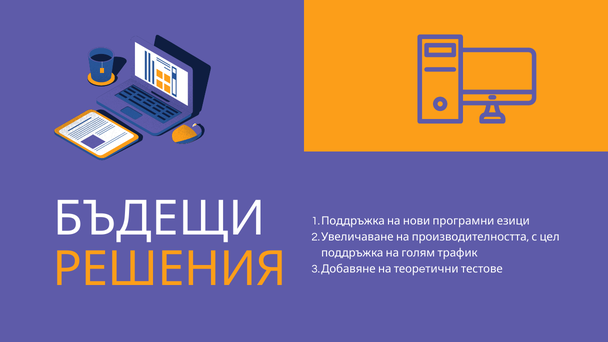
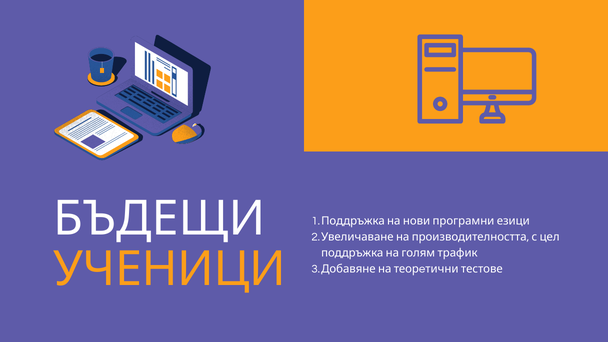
РЕШЕНИЯ: РЕШЕНИЯ -> УЧЕНИЦИ (170, 269)
